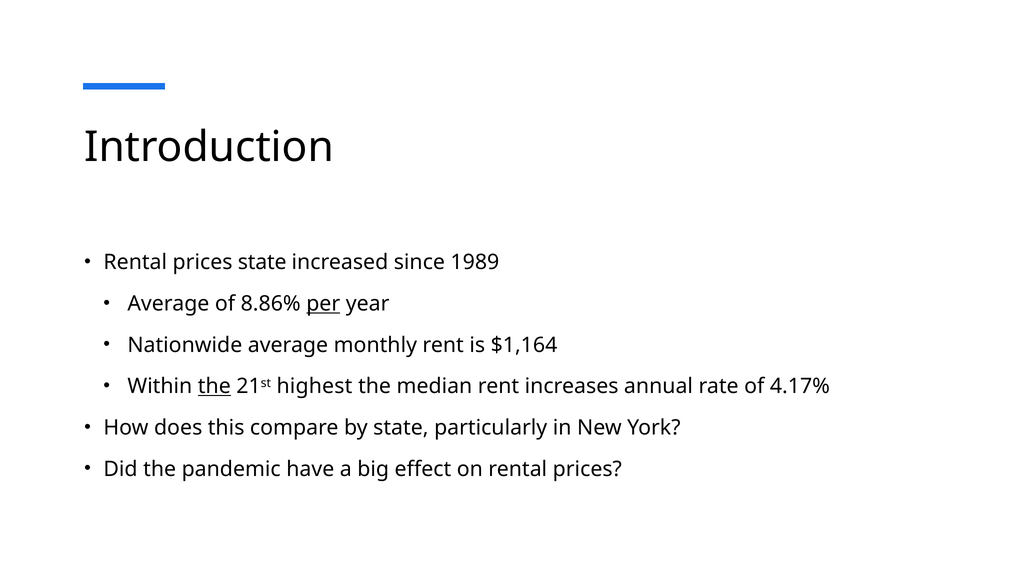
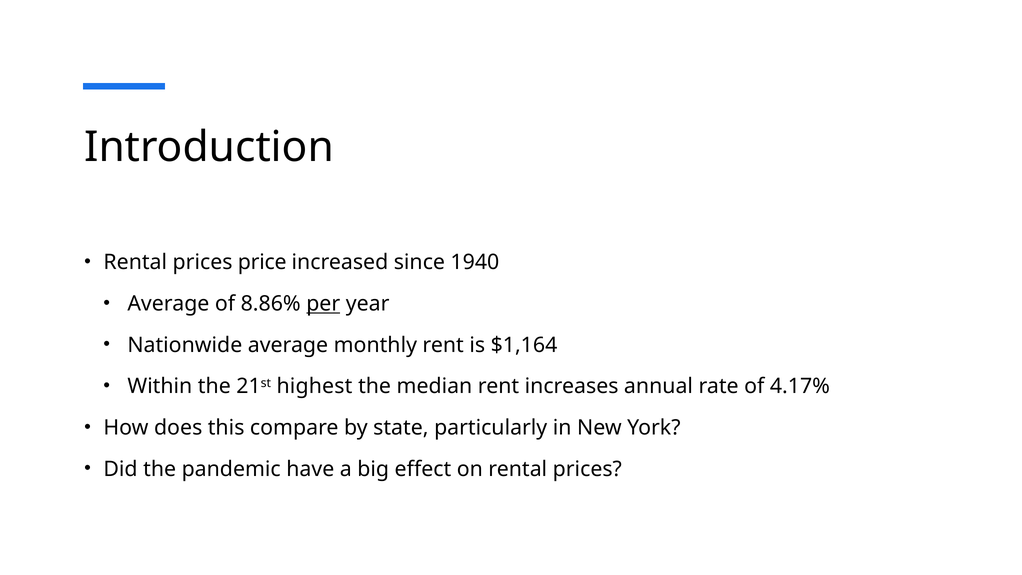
prices state: state -> price (262, 262)
1989: 1989 -> 1940 (475, 262)
the underline: present -> none (214, 386)
